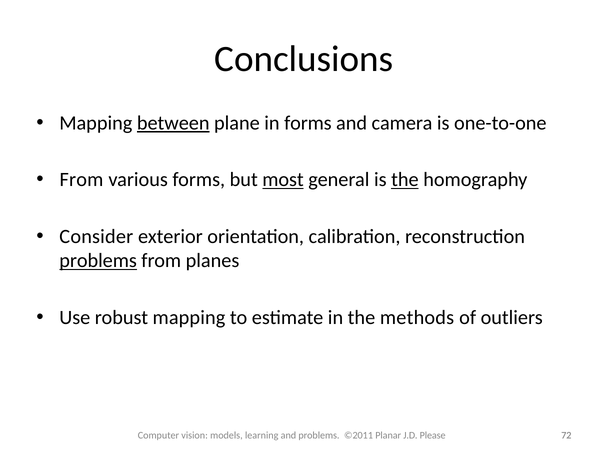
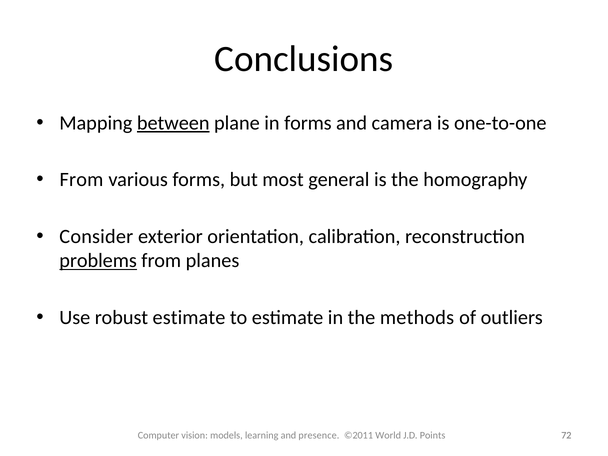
most underline: present -> none (283, 180)
the underline: present -> none (405, 180)
robust mapping: mapping -> estimate (189, 318)
and problems: problems -> presence (319, 435)
Planar: Planar -> World (388, 435)
Please: Please -> Points (433, 435)
